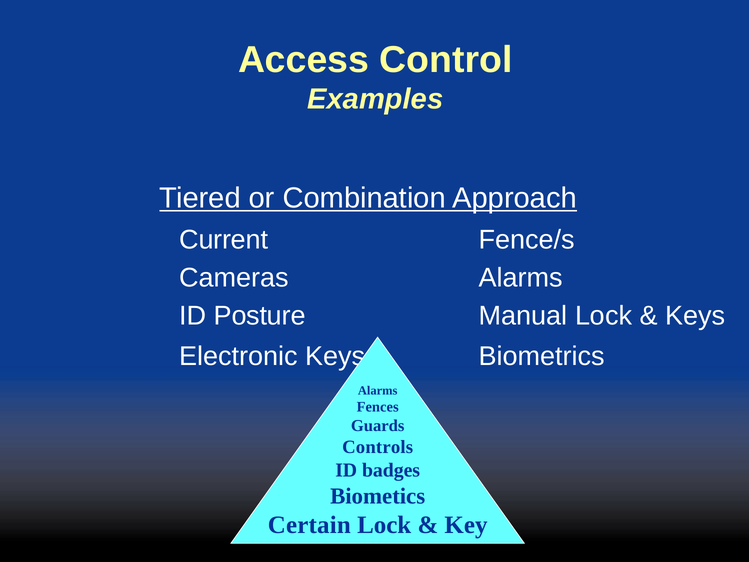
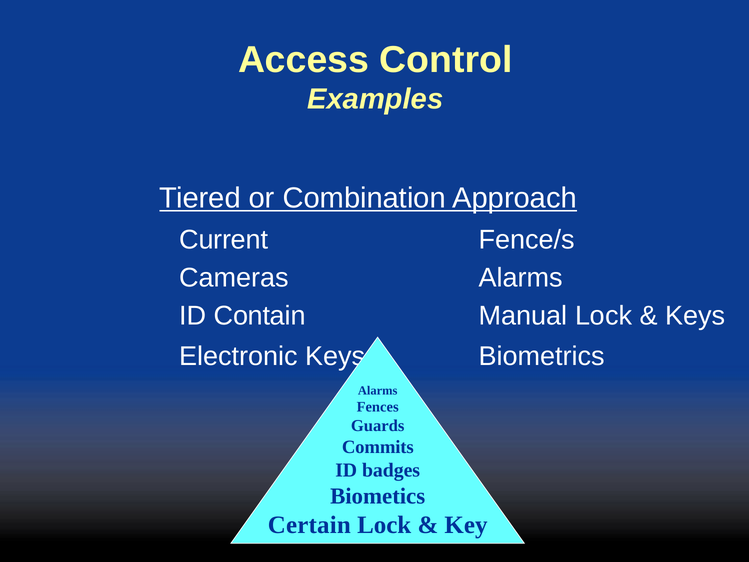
Posture: Posture -> Contain (260, 316)
Controls: Controls -> Commits (378, 447)
